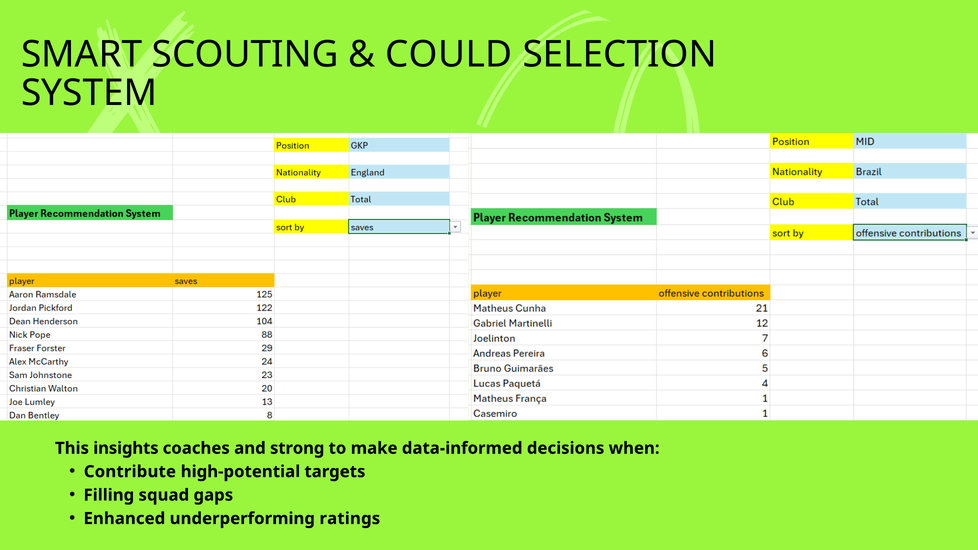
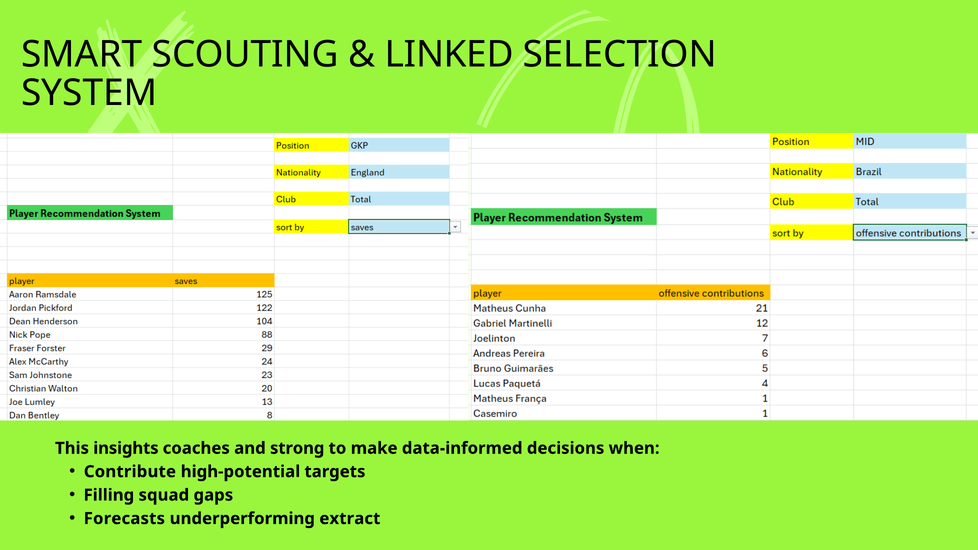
COULD: COULD -> LINKED (449, 54)
Enhanced: Enhanced -> Forecasts (124, 519)
ratings: ratings -> extract (350, 519)
